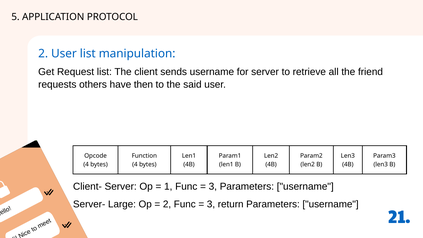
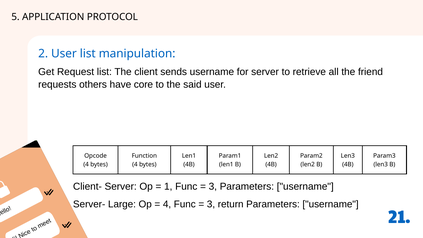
then: then -> core (143, 85)
2: 2 -> 4 (167, 204)
